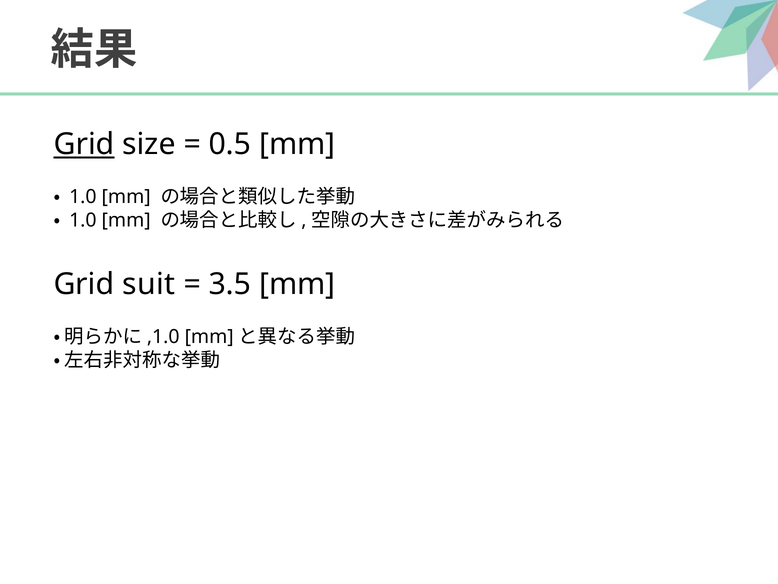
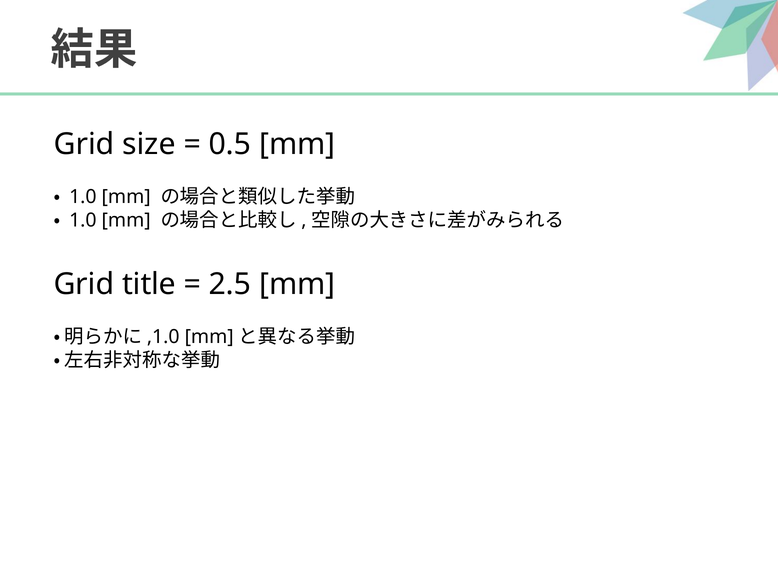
Grid underline: present -> none (84, 144)
suit: suit -> title (149, 284)
3.5: 3.5 -> 2.5 (230, 284)
